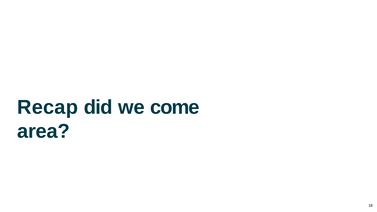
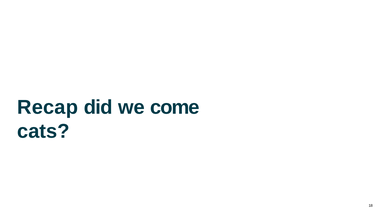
area: area -> cats (43, 131)
